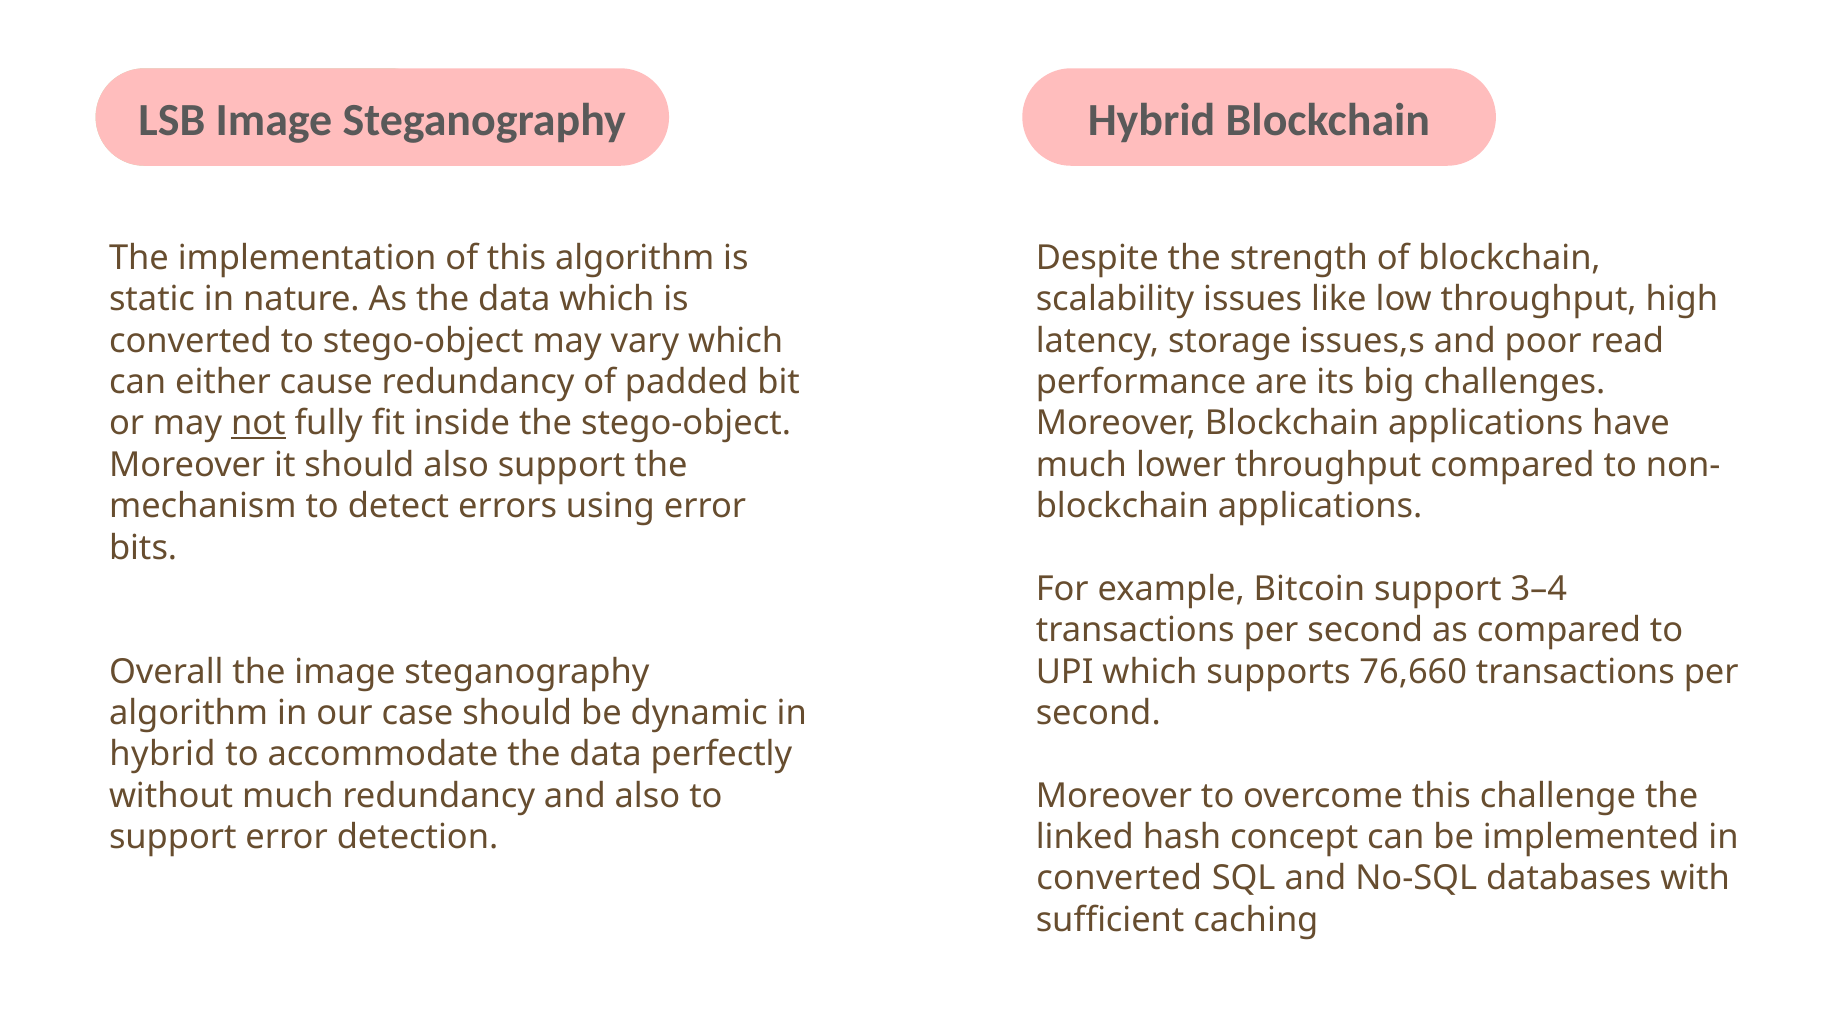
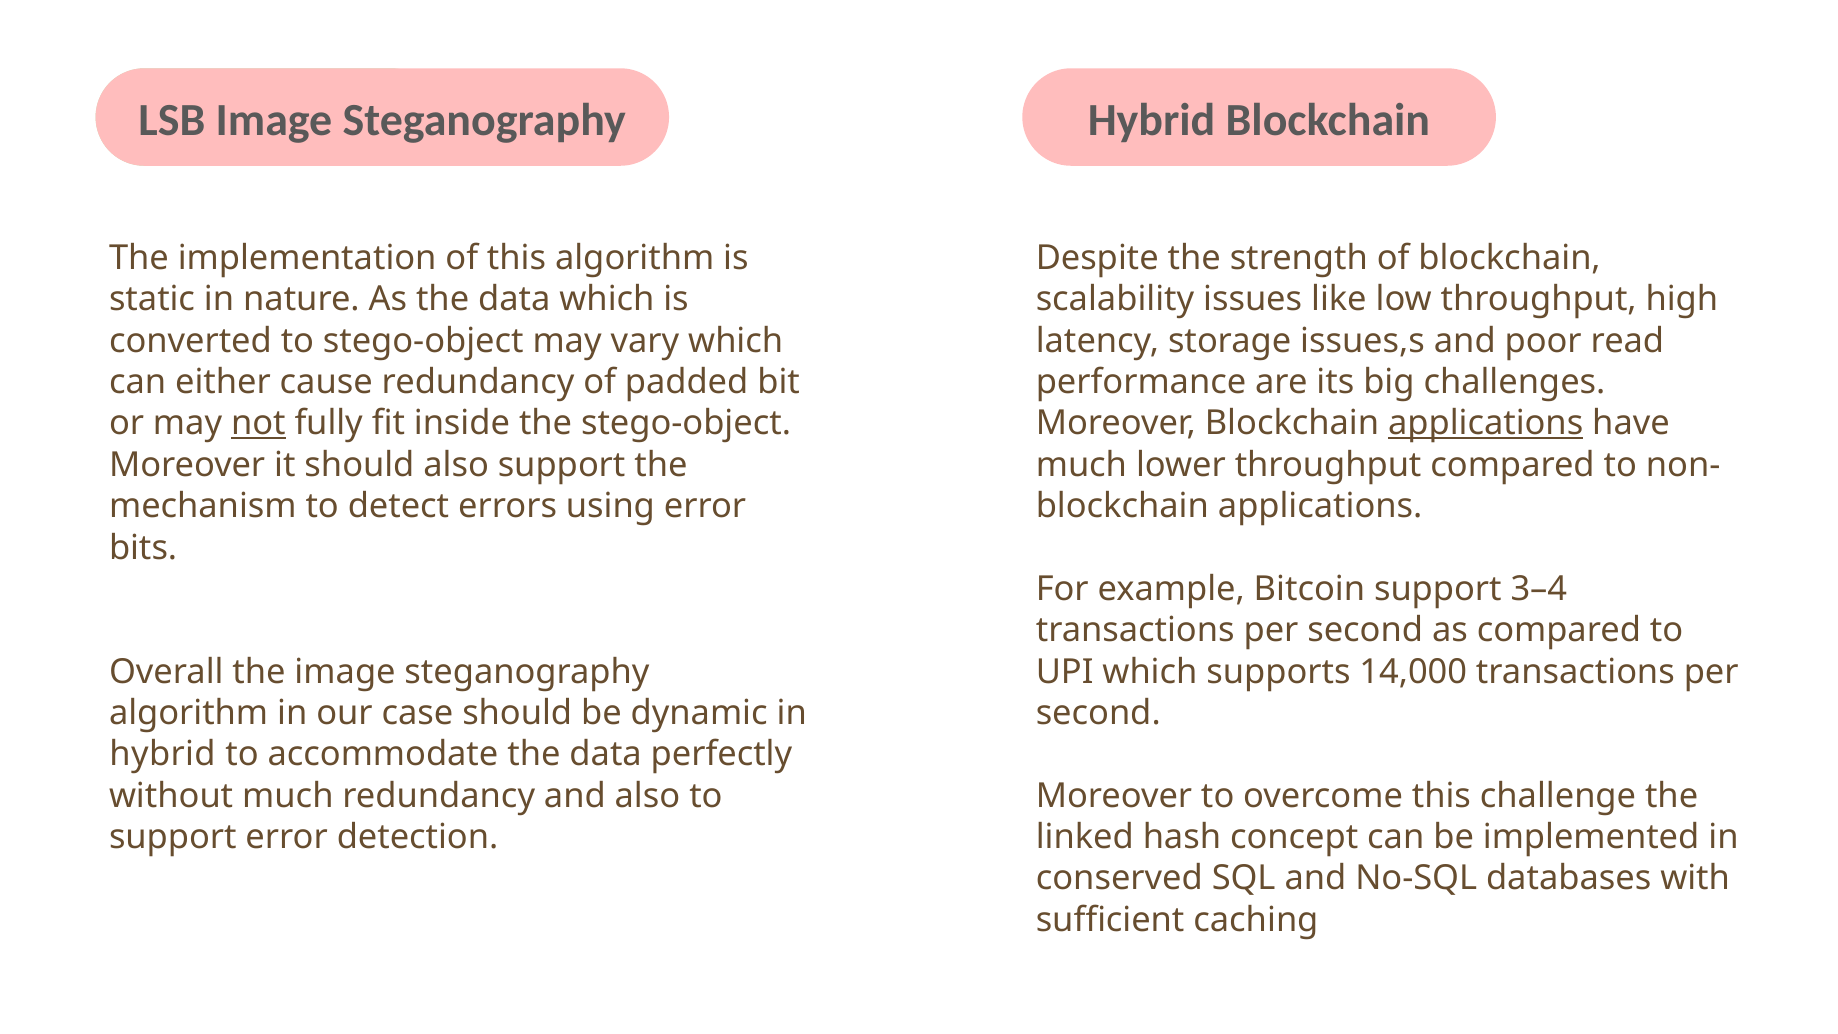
applications underline: none -> present (1486, 424)
76,660: 76,660 -> 14,000 (1413, 672)
converted: converted -> conserved (1119, 878)
